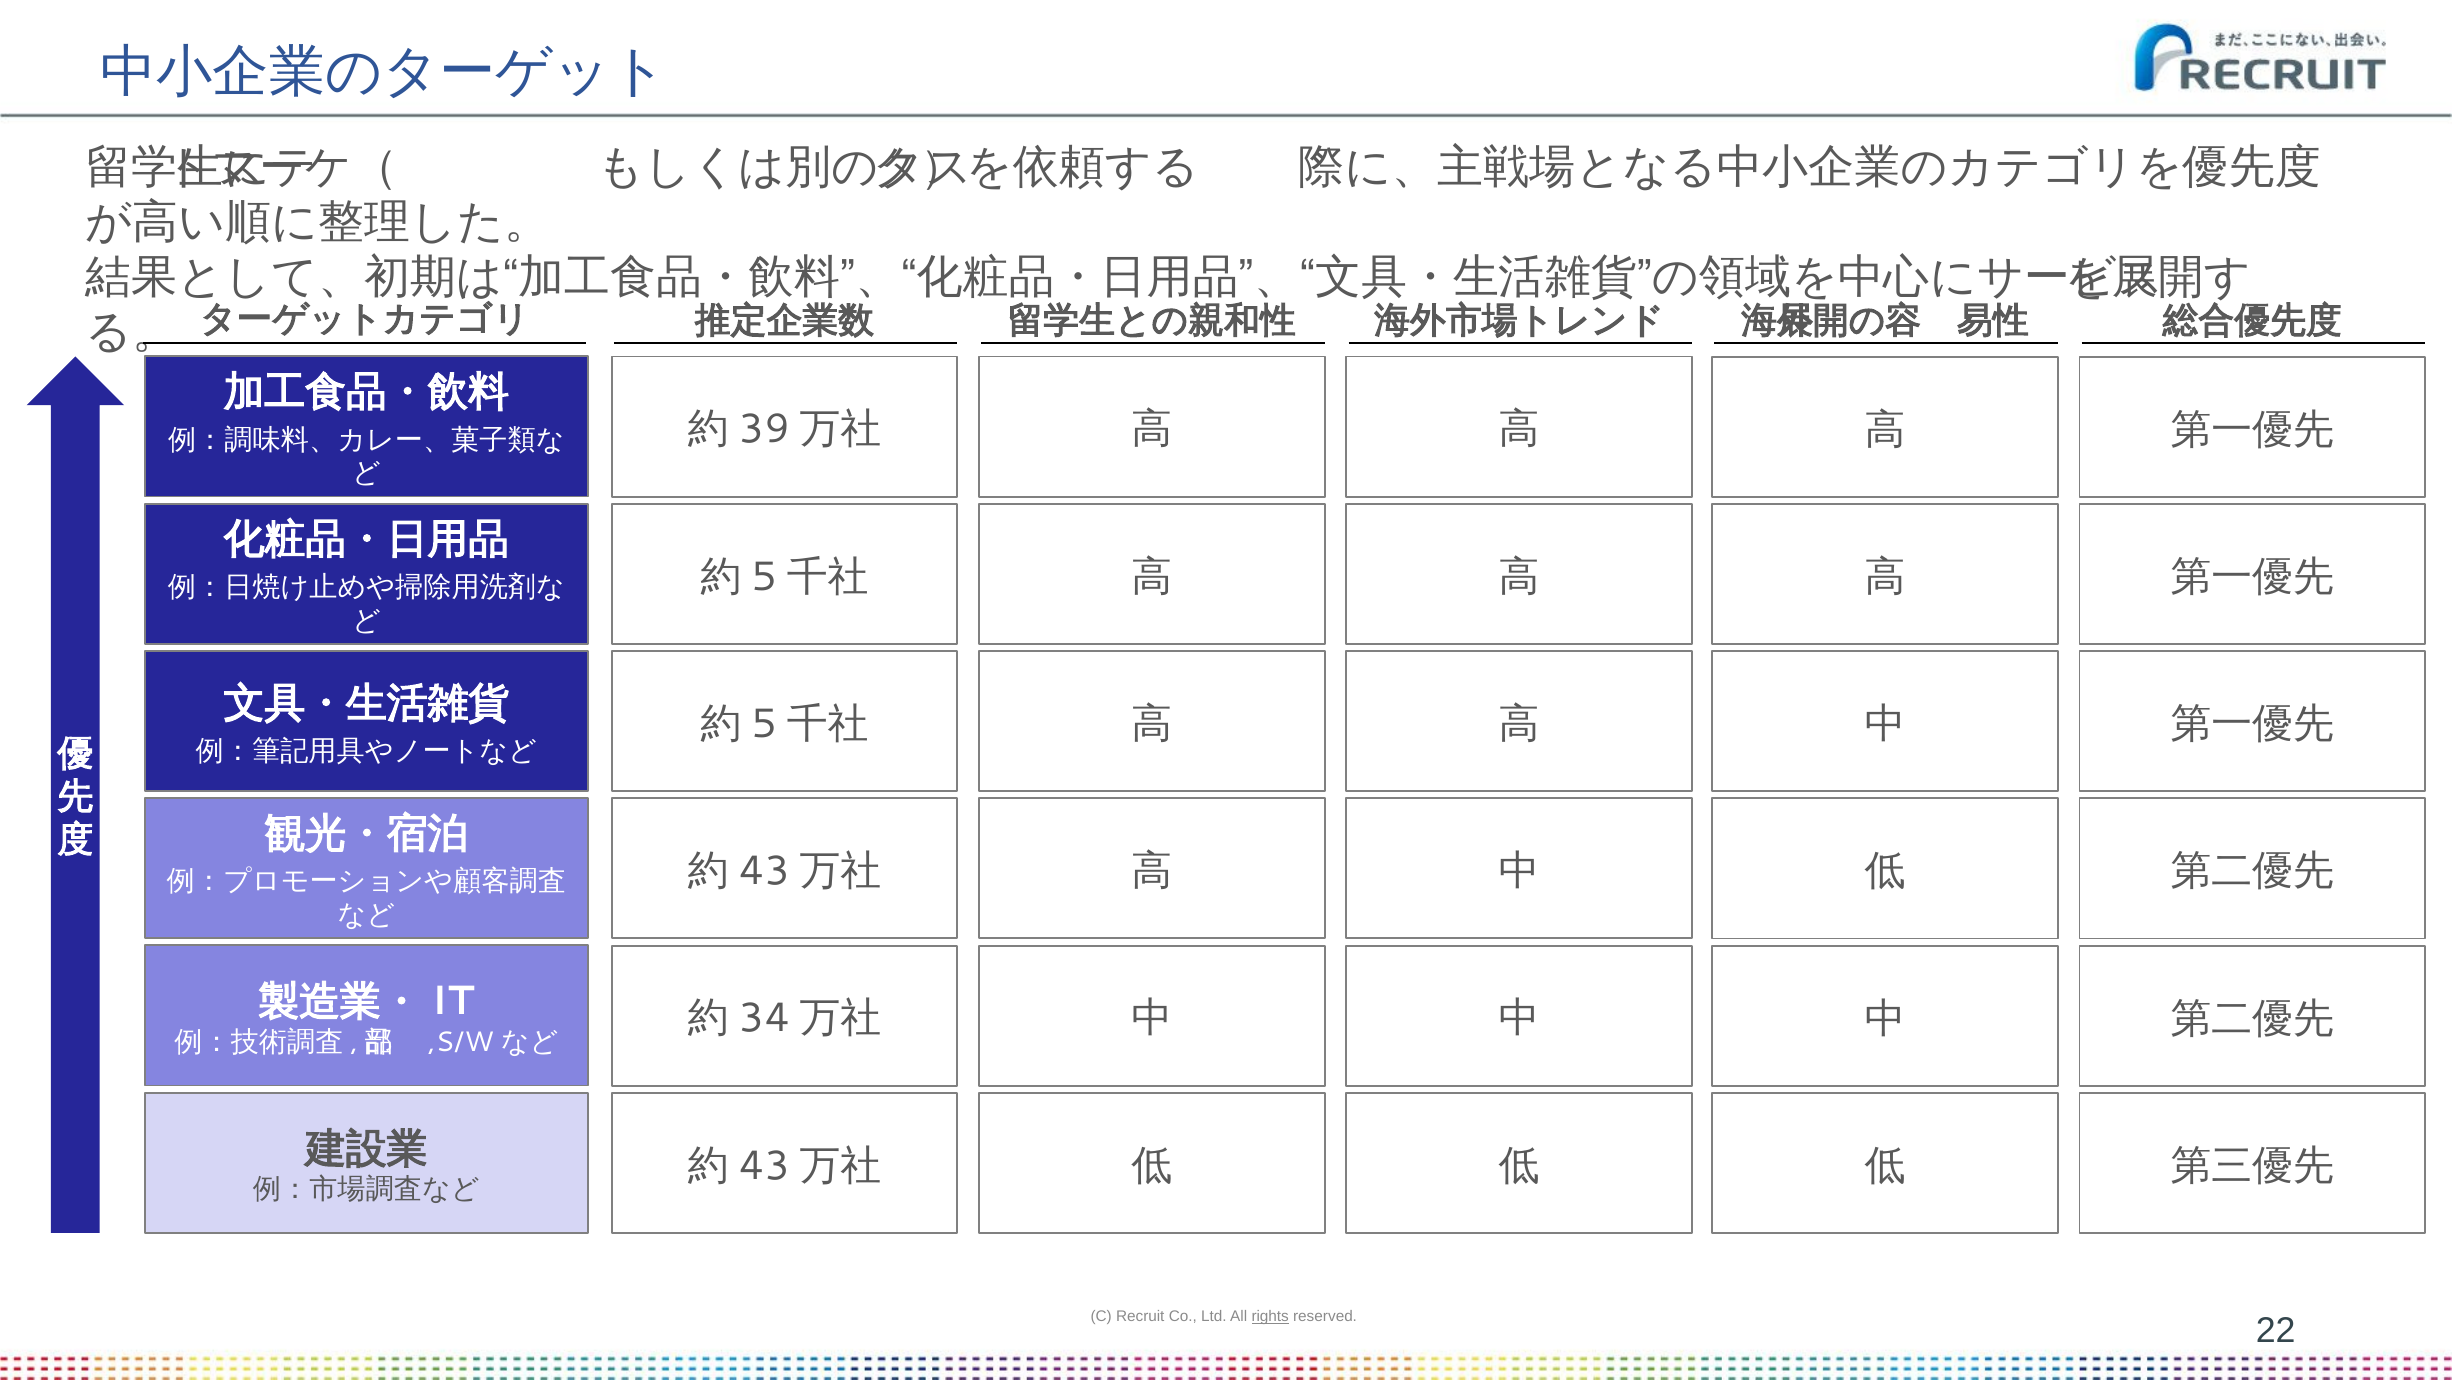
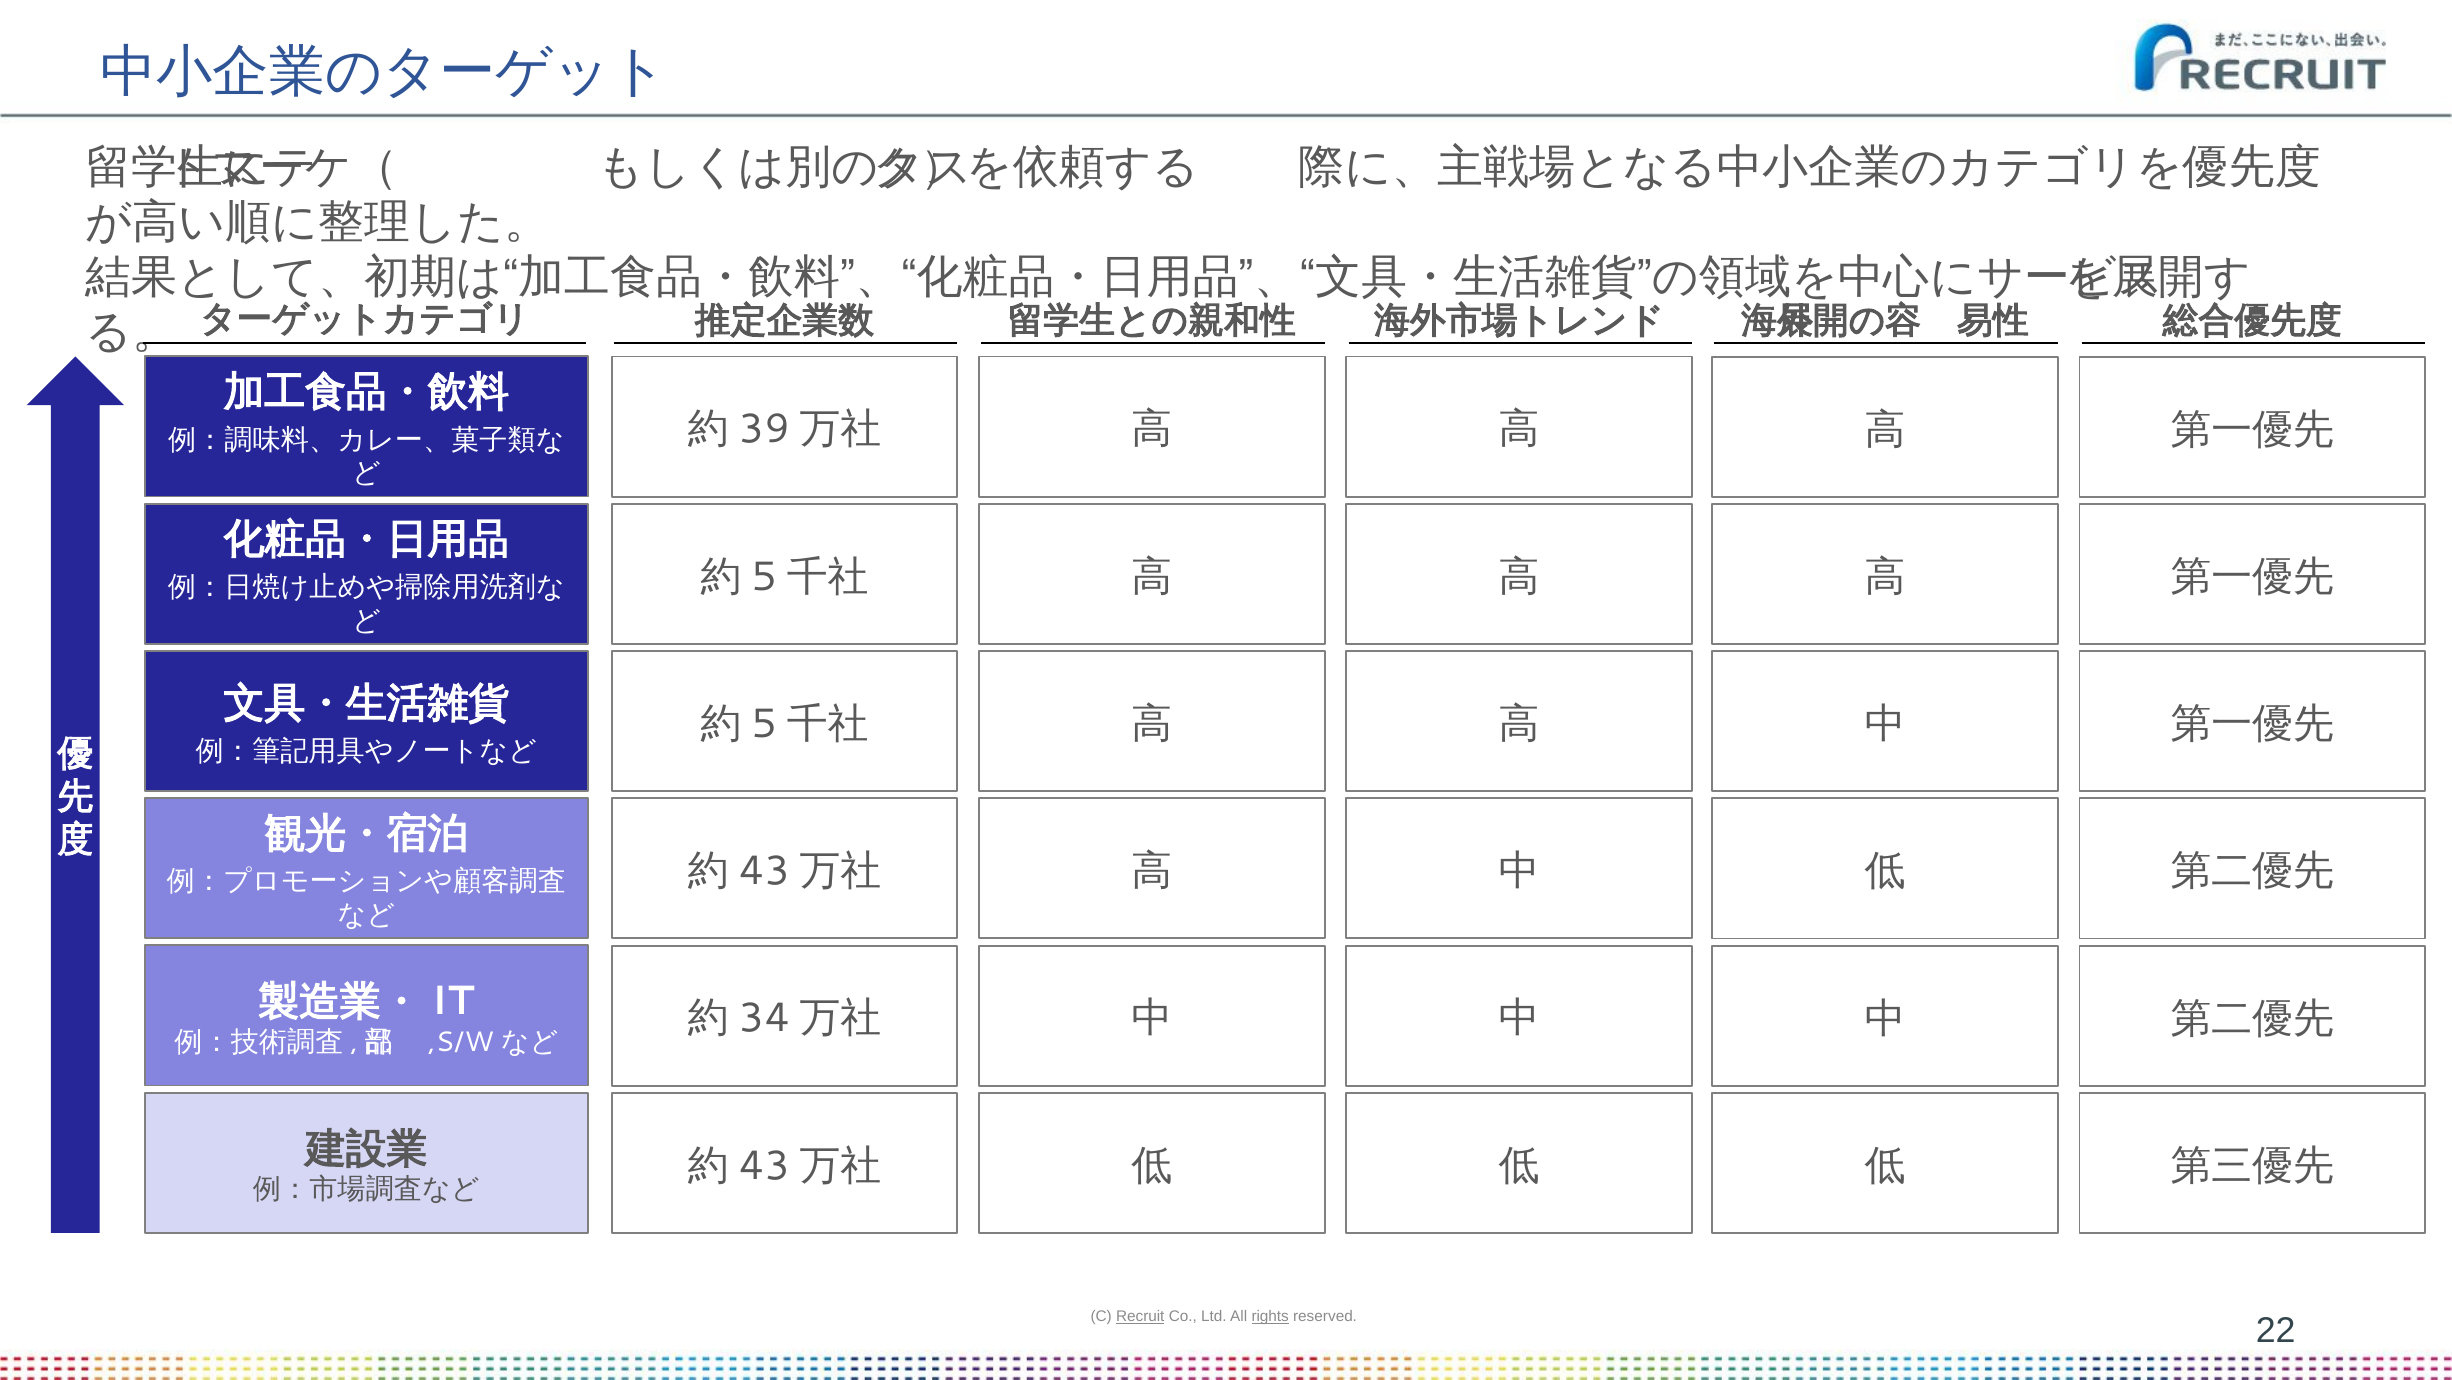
Recruit underline: none -> present (1140, 1316)
